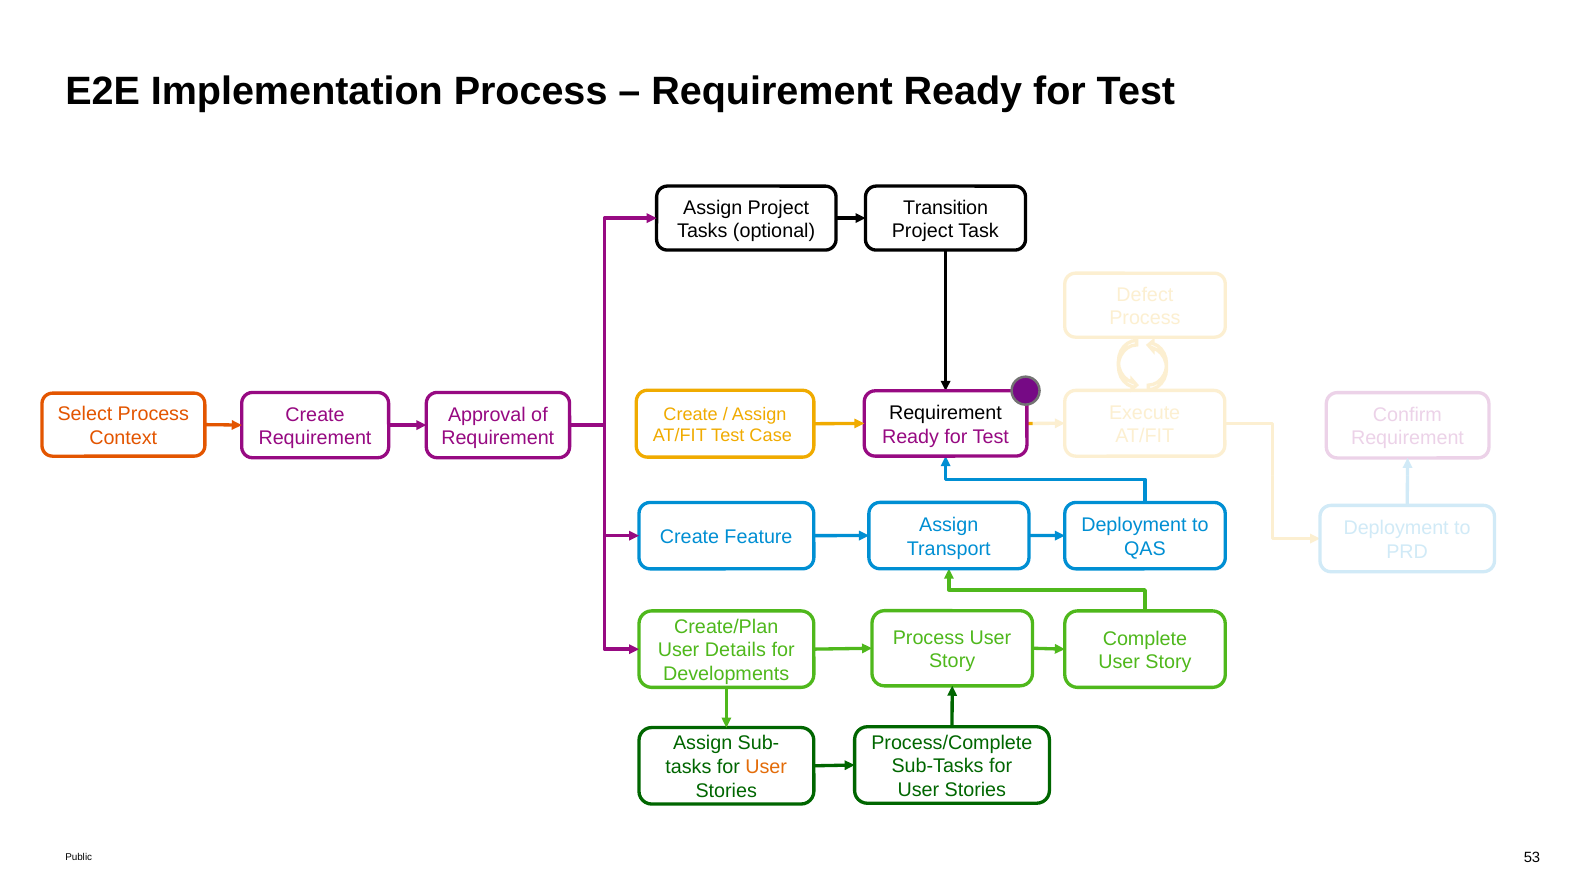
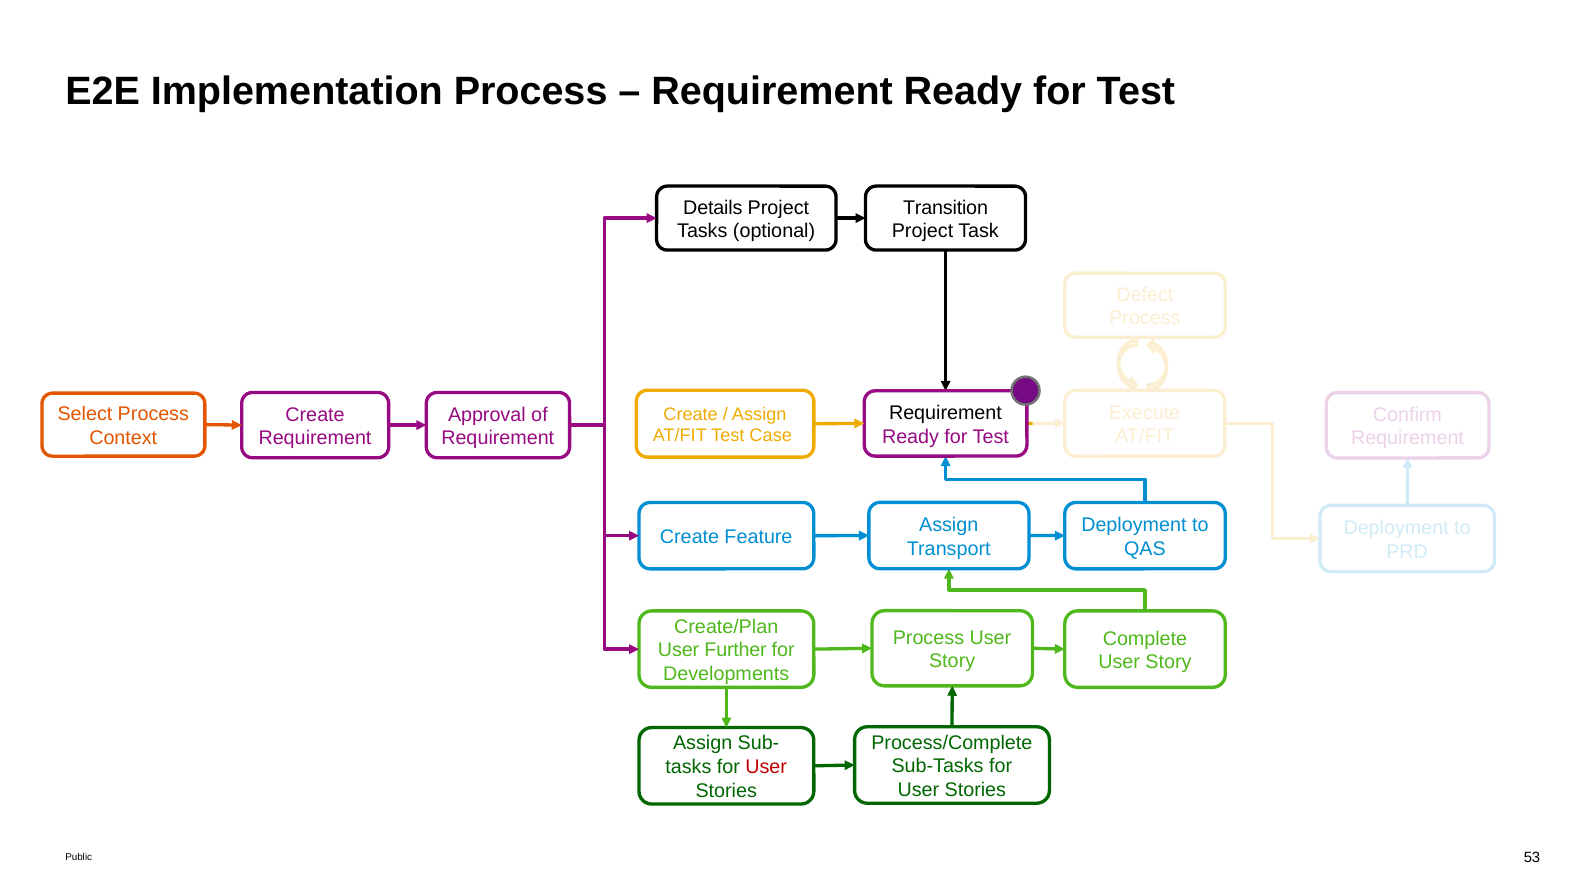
Assign: Assign -> Details (713, 208)
Details: Details -> Further (736, 651)
User colour: orange -> red (766, 767)
